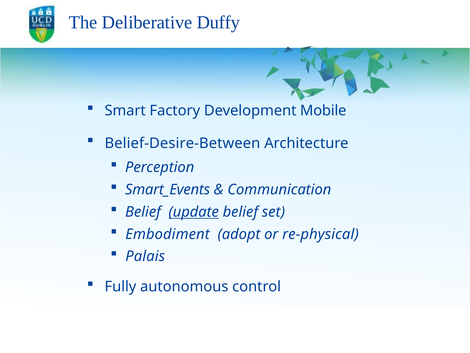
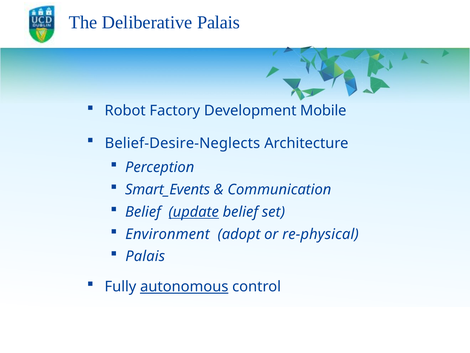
Deliberative Duffy: Duffy -> Palais (218, 22)
Smart: Smart -> Robot (125, 111)
Belief-Desire-Between: Belief-Desire-Between -> Belief-Desire-Neglects (182, 143)
Embodiment: Embodiment -> Environment (167, 234)
autonomous underline: none -> present (184, 286)
